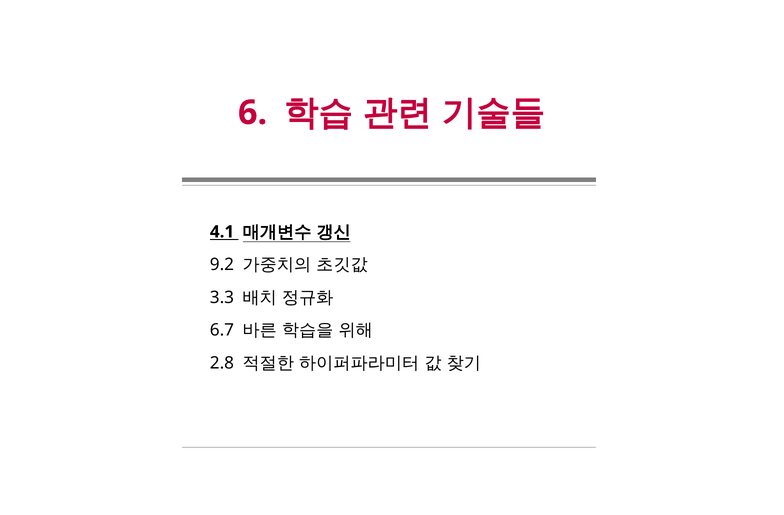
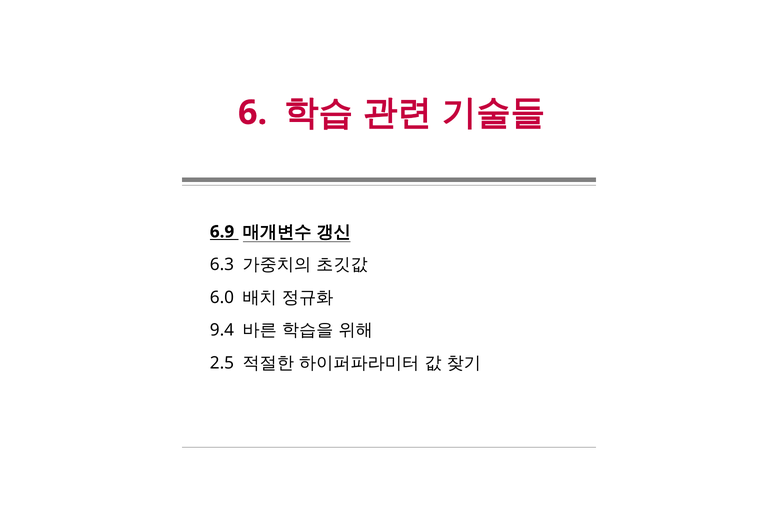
4.1: 4.1 -> 6.9 (222, 232)
9.2: 9.2 -> 6.3 (222, 265)
3.3: 3.3 -> 6.0 (222, 297)
6.7: 6.7 -> 9.4 (222, 330)
2.8: 2.8 -> 2.5 (222, 363)
